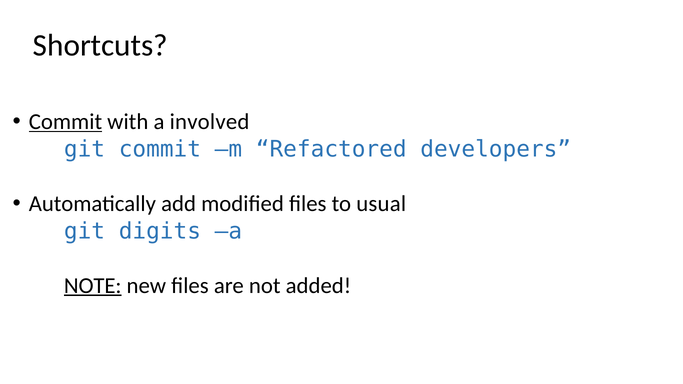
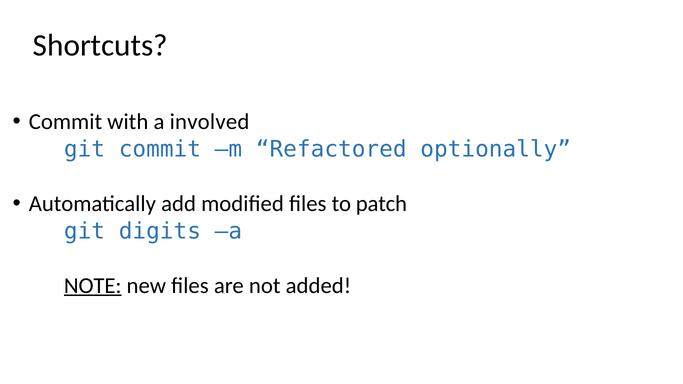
Commit underline: present -> none (65, 122)
developers: developers -> optionally (496, 149)
usual: usual -> patch (381, 204)
